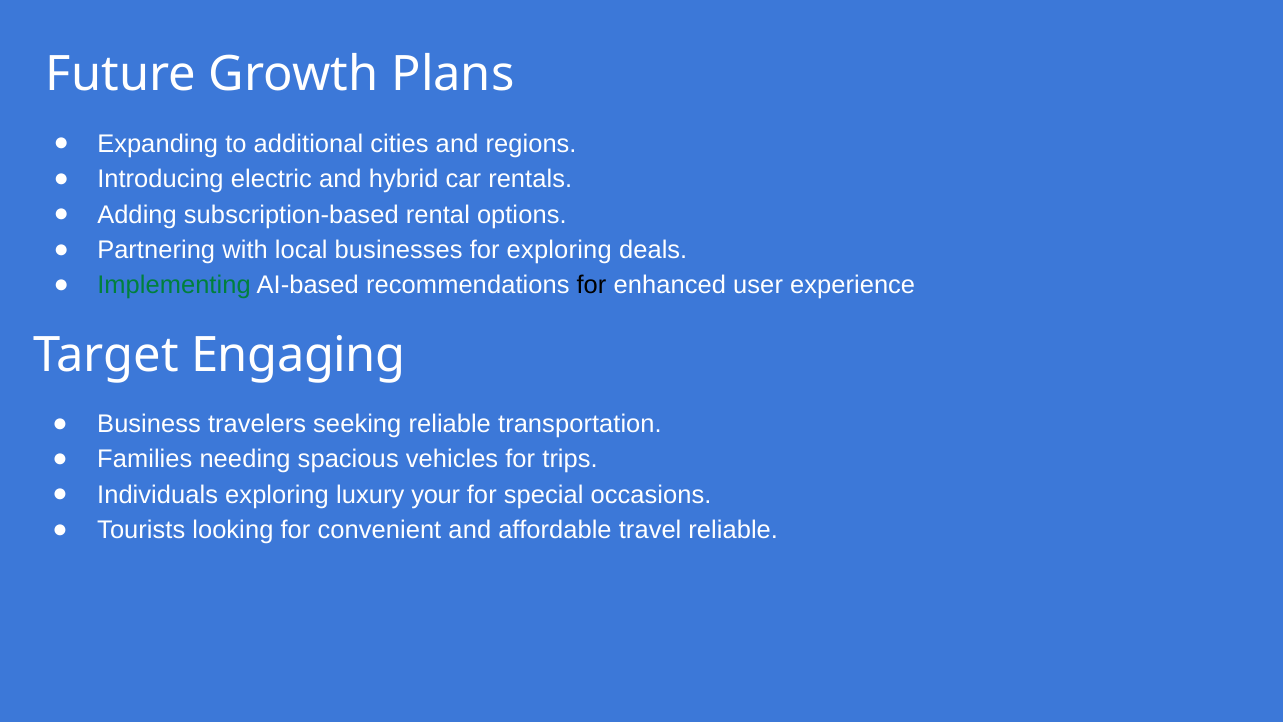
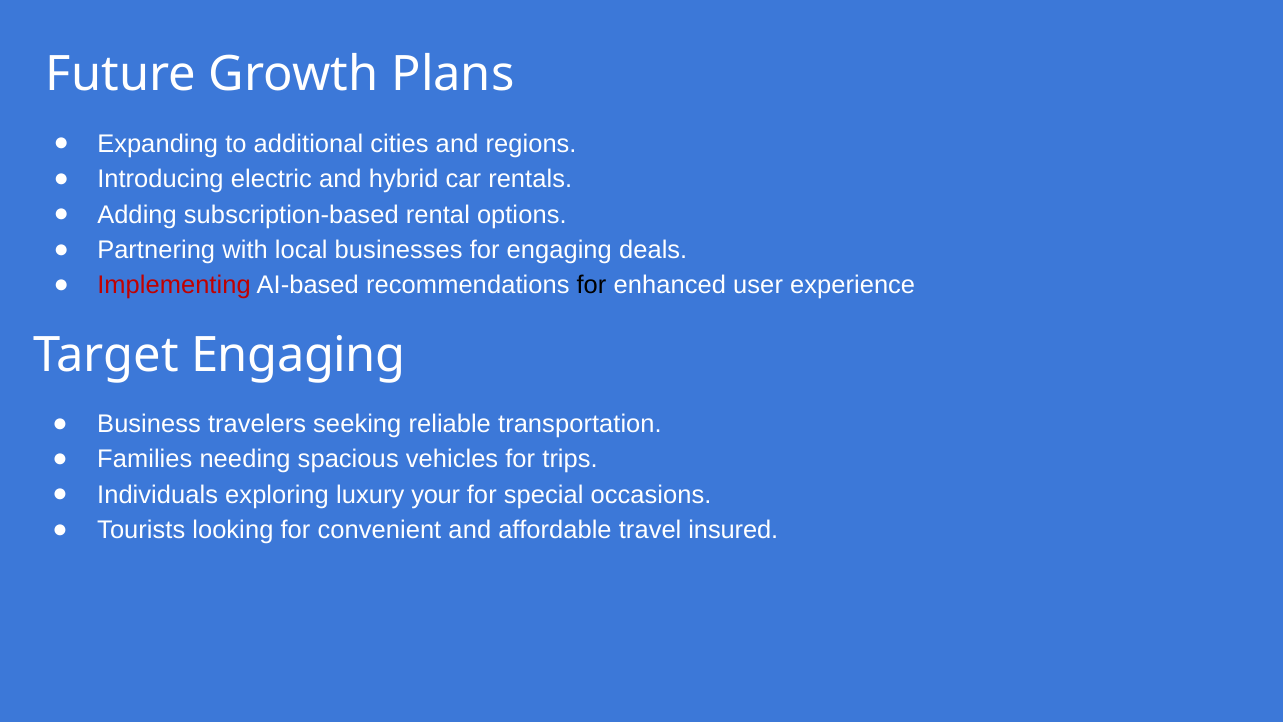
for exploring: exploring -> engaging (559, 250)
Implementing colour: green -> red (174, 285)
travel reliable: reliable -> insured (733, 530)
